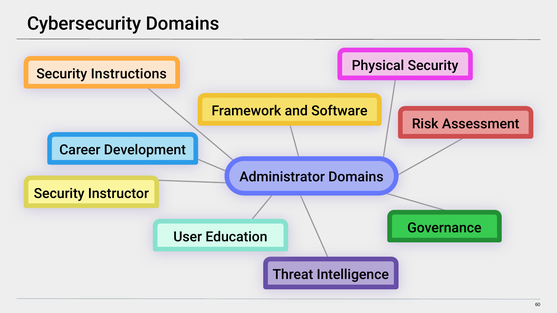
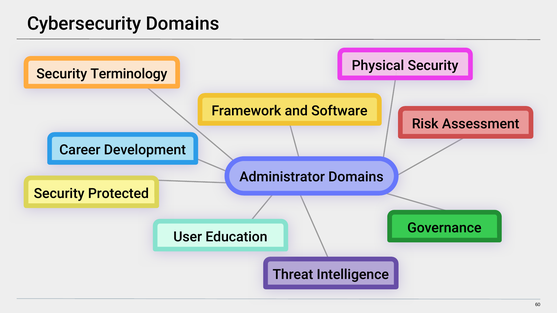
Instructions: Instructions -> Terminology (129, 74)
Instructor: Instructor -> Protected (118, 194)
